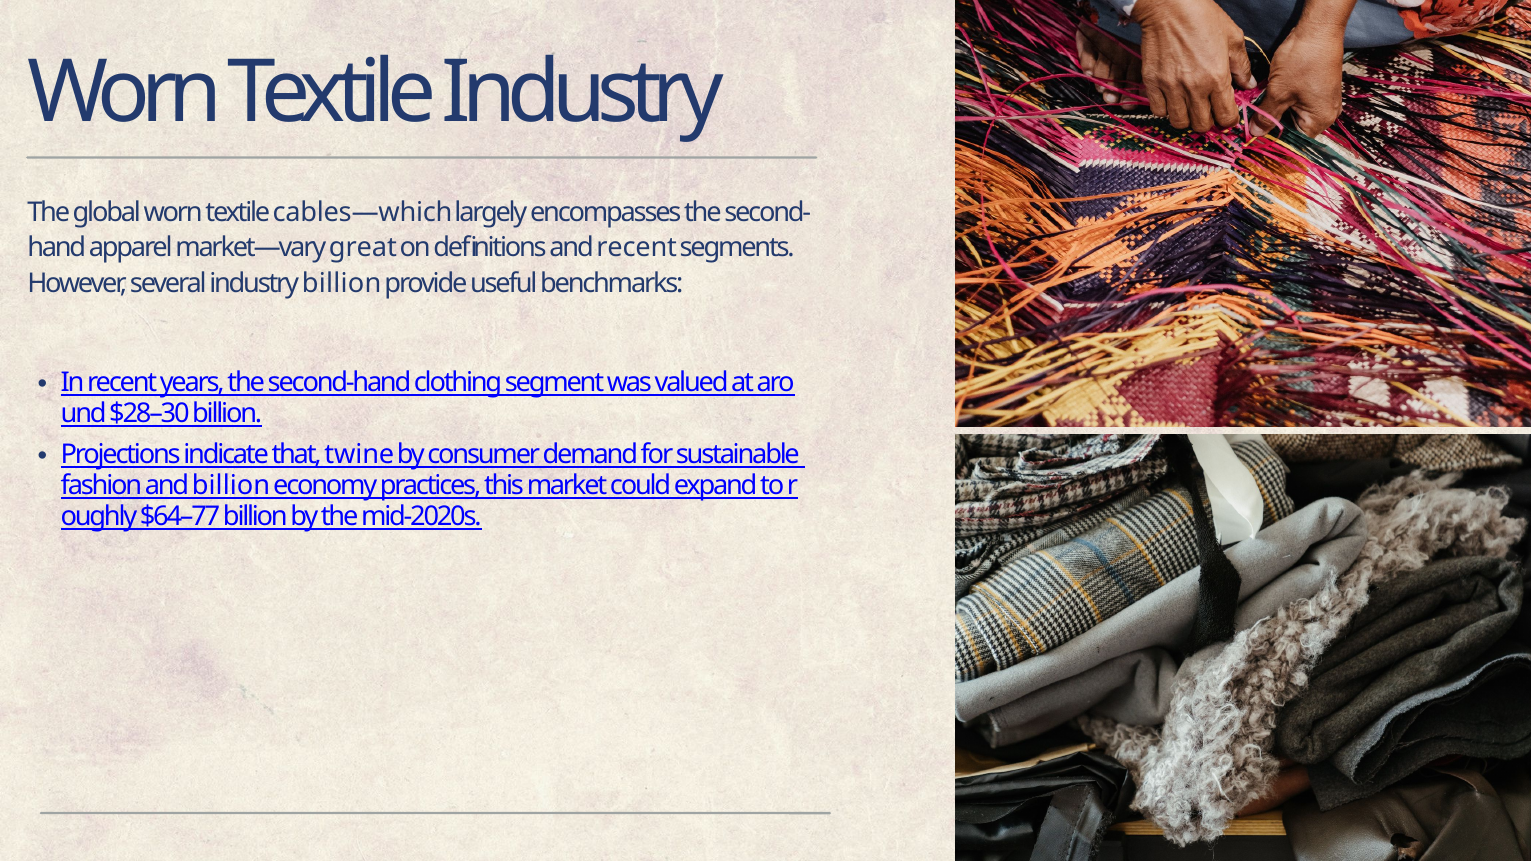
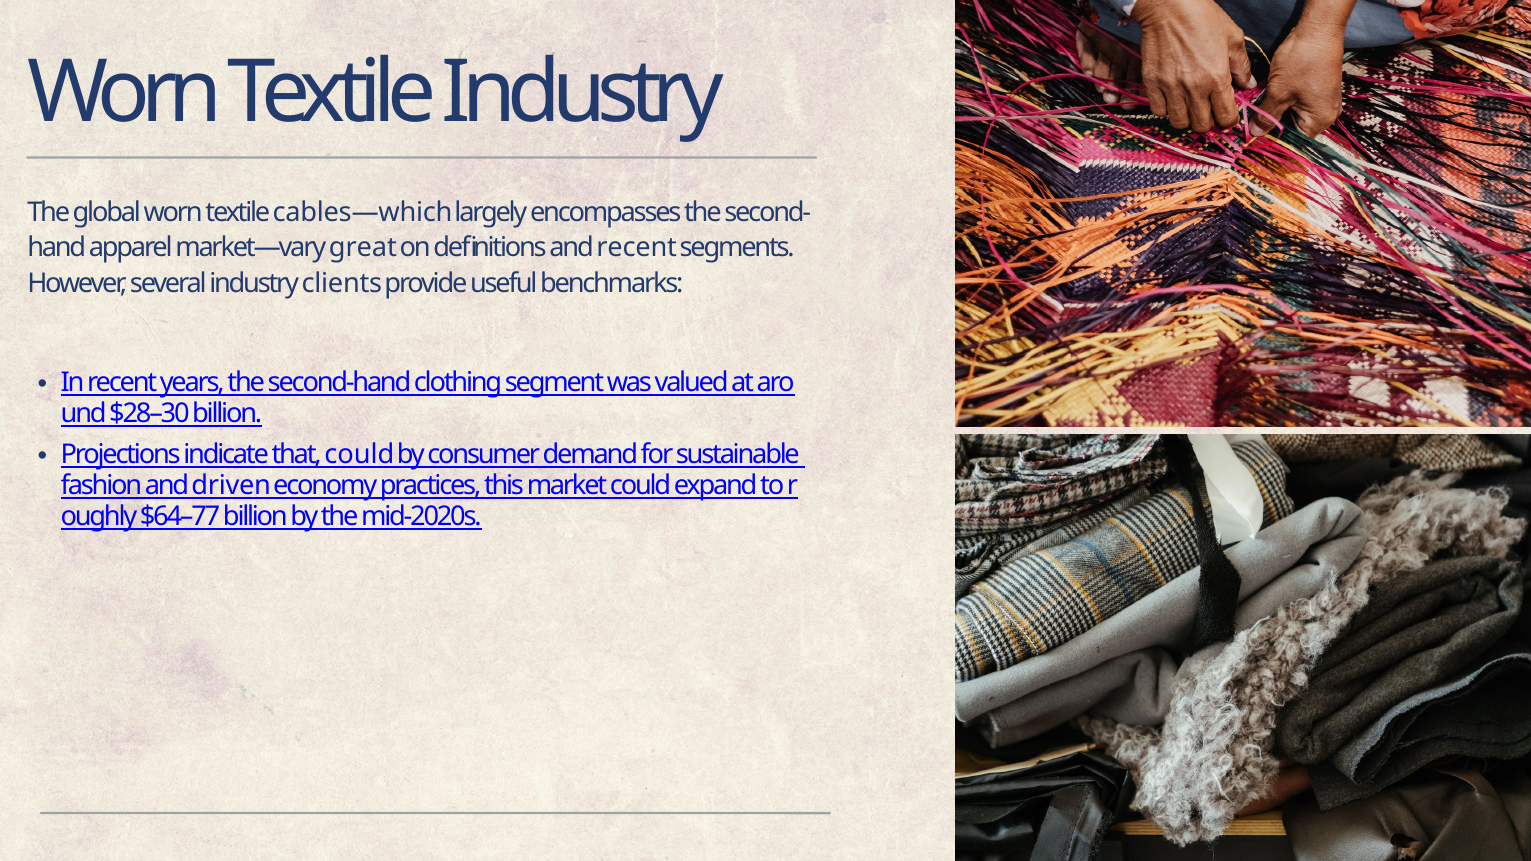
industry billion: billion -> clients (342, 283)
that twine: twine -> could (359, 455)
and billion: billion -> driven (231, 486)
